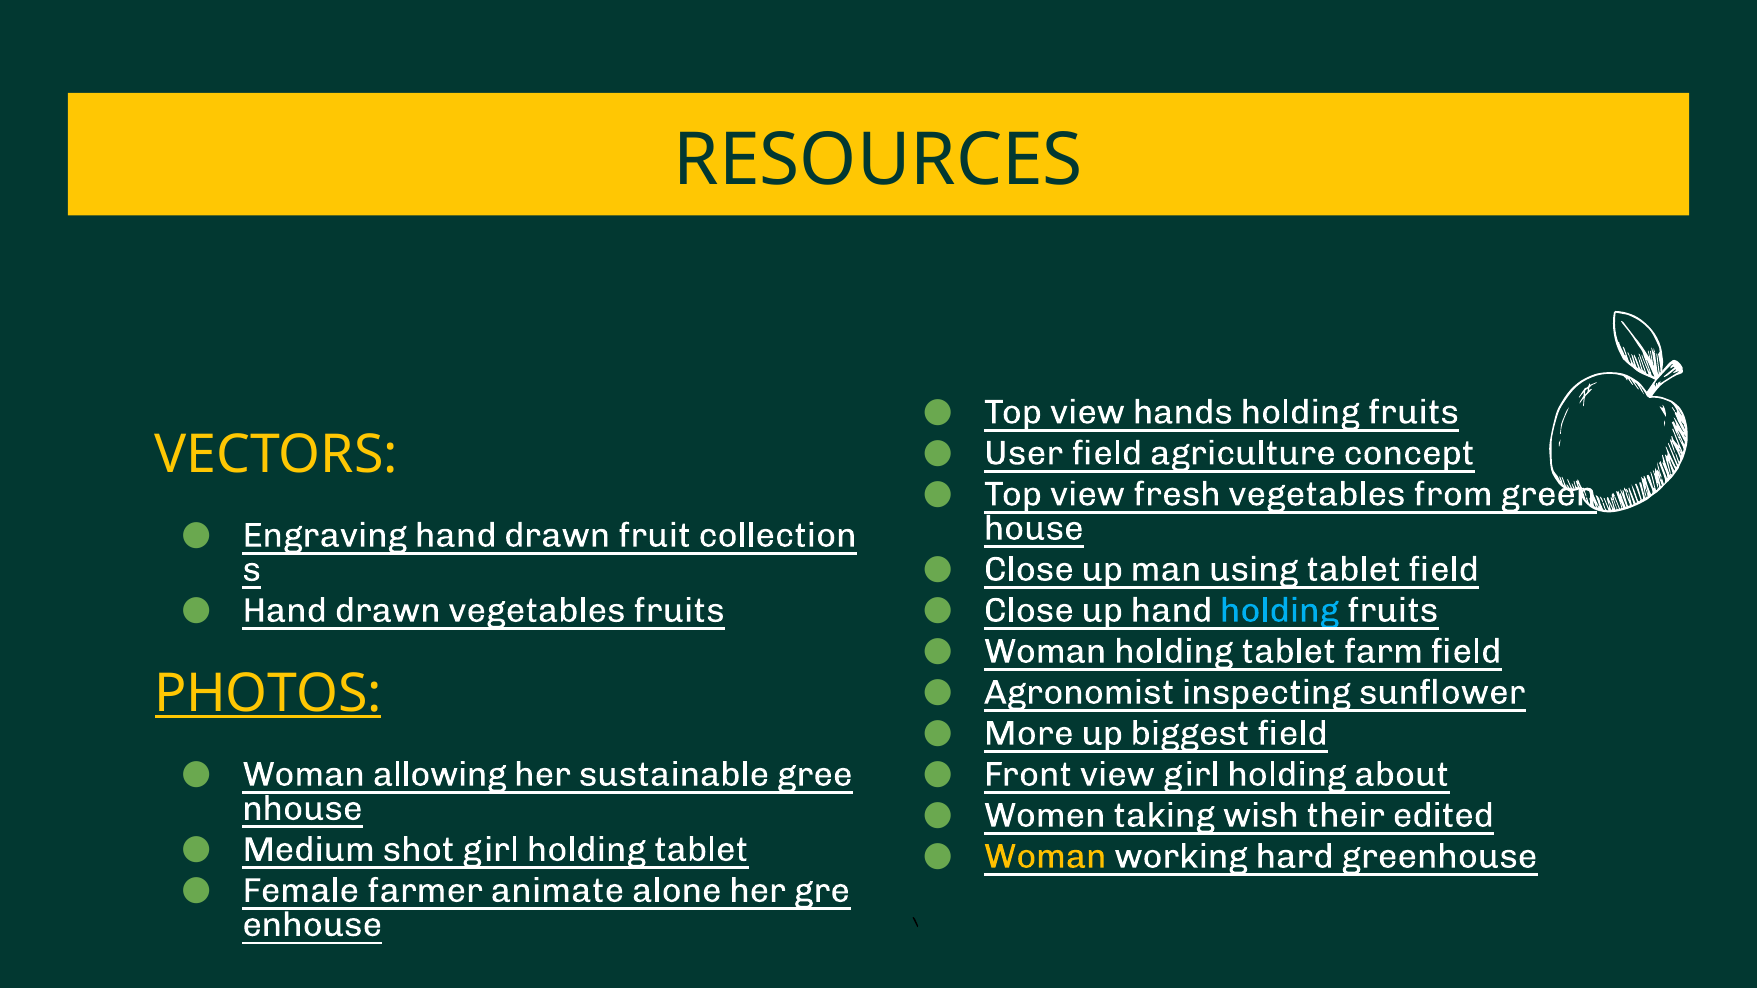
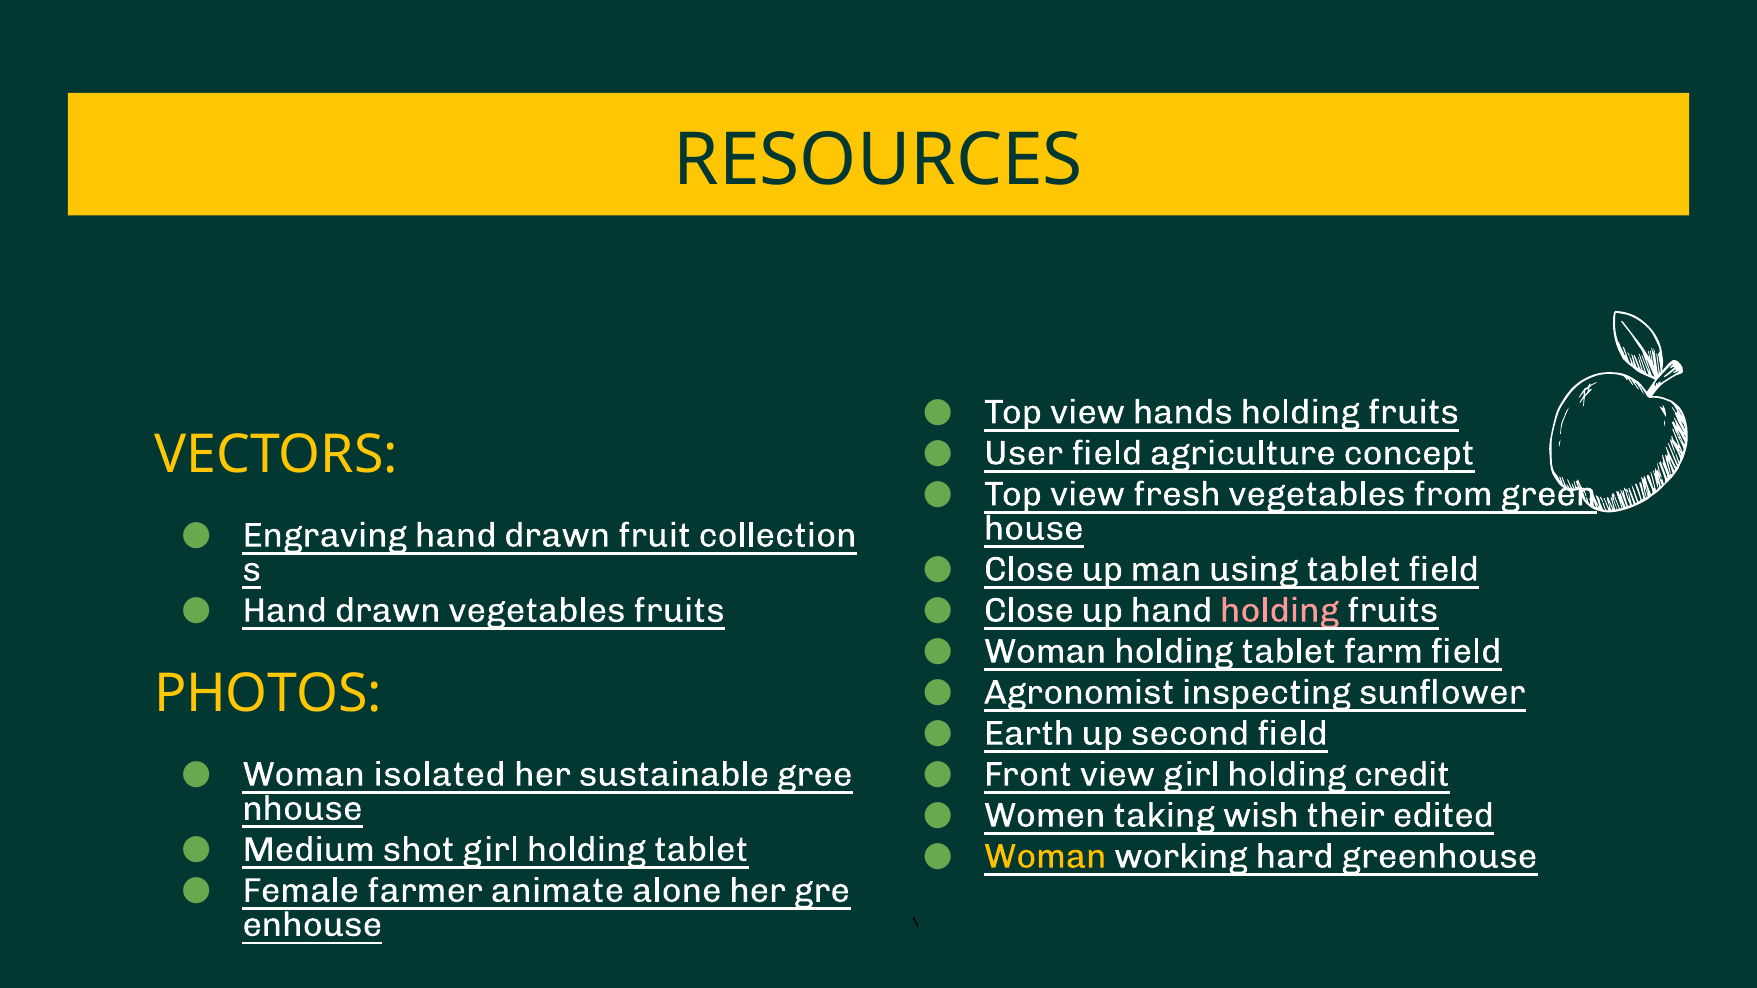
holding colour: light blue -> pink (1280, 611)
PHOTOS underline: present -> none (268, 694)
More: More -> Earth (1029, 734)
biggest: biggest -> second (1190, 734)
allowing: allowing -> isolated (439, 775)
about: about -> credit (1402, 775)
